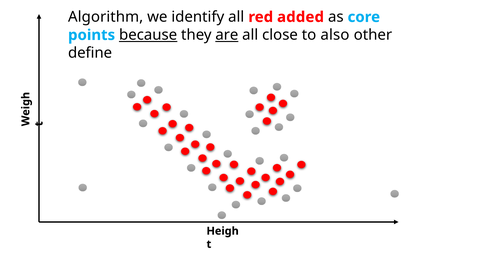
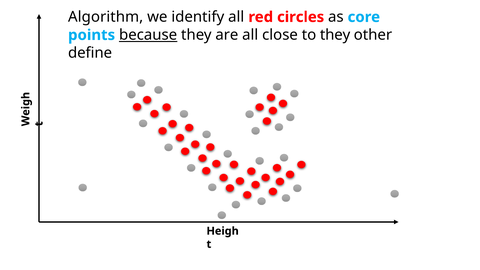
added: added -> circles (301, 17)
are underline: present -> none (227, 35)
to also: also -> they (335, 35)
